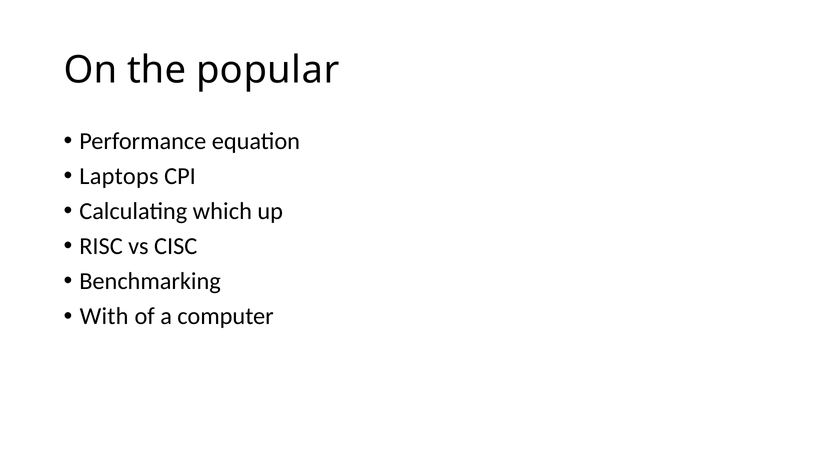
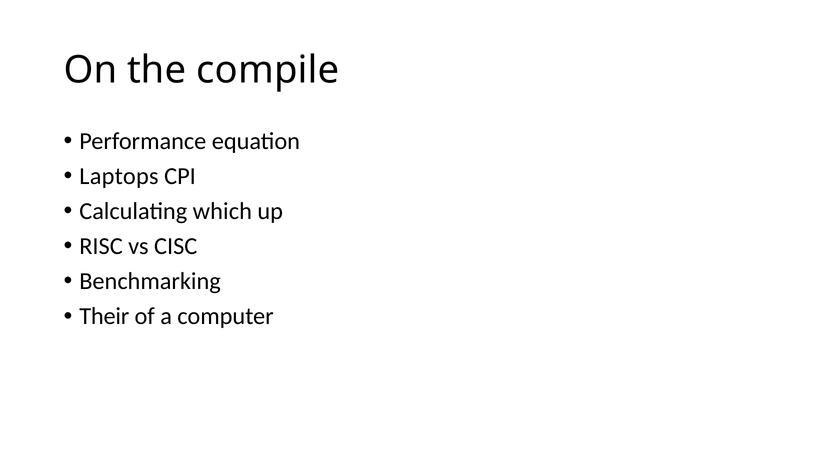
popular: popular -> compile (268, 70)
With: With -> Their (104, 316)
